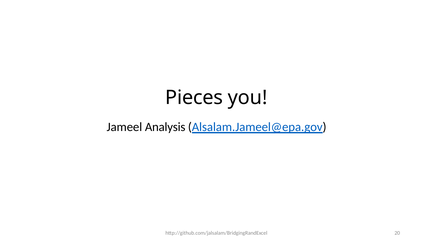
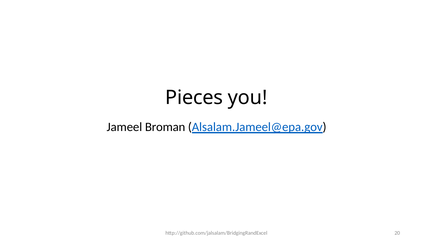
Analysis: Analysis -> Broman (165, 127)
